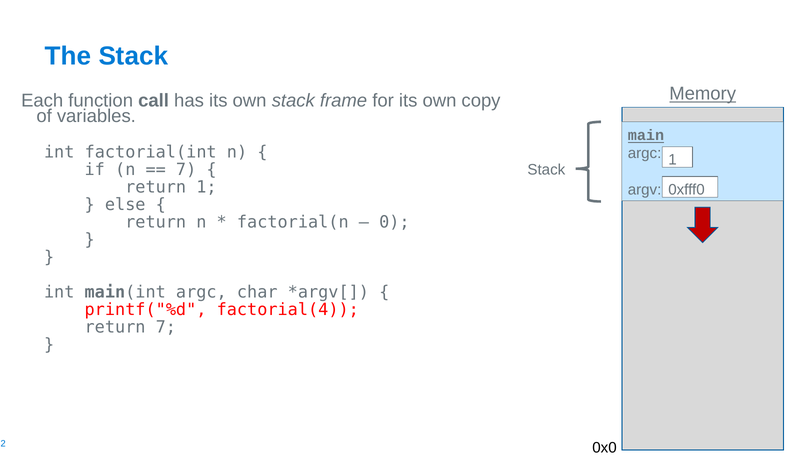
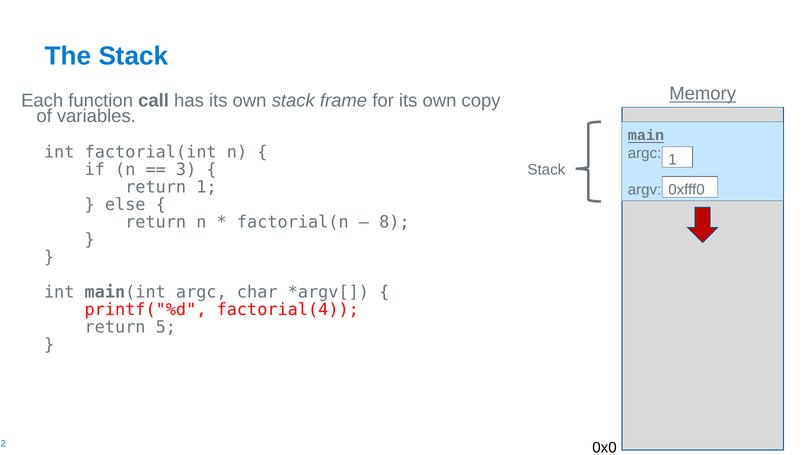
7: 7 -> 3 (186, 169)
0: 0 -> 8 (394, 222)
return 7: 7 -> 5 (166, 327)
